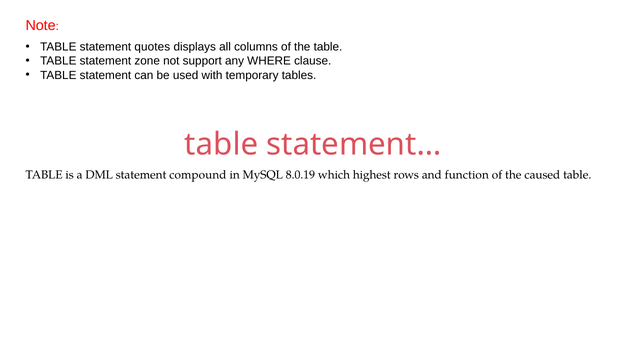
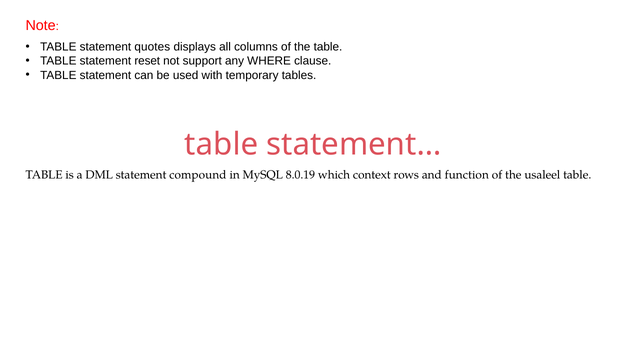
zone: zone -> reset (147, 61)
highest: highest -> context (372, 175)
caused: caused -> usaleel (542, 175)
